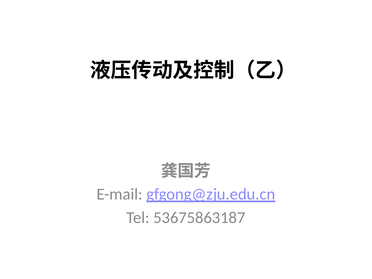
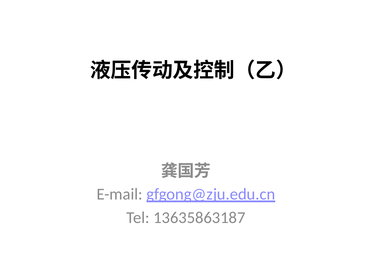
53675863187: 53675863187 -> 13635863187 (199, 218)
